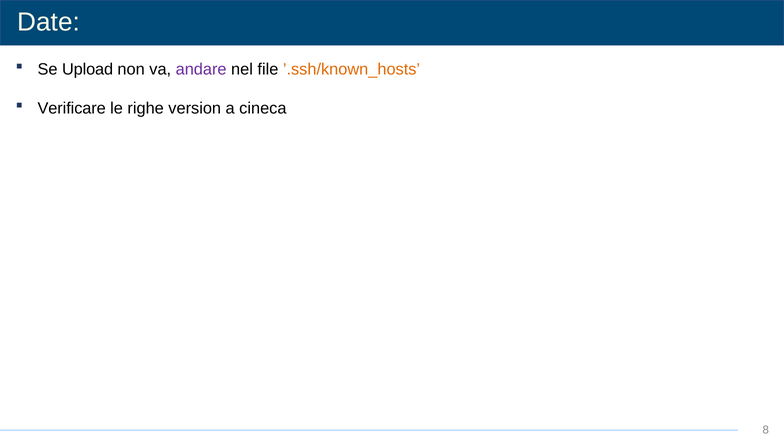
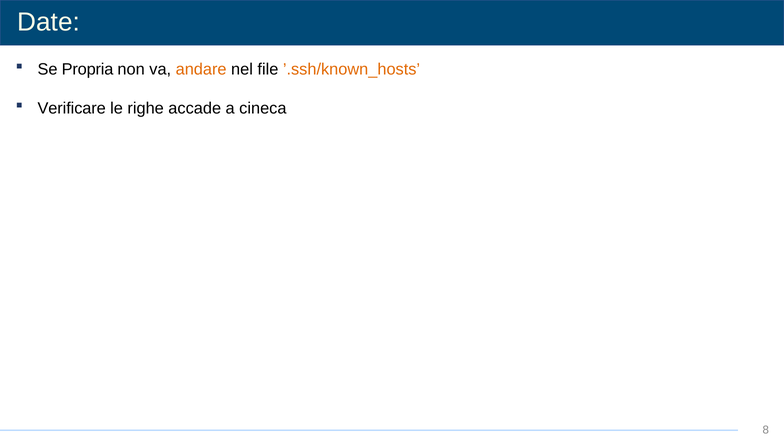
Upload: Upload -> Propria (88, 69)
andare colour: purple -> orange (201, 69)
version: version -> accade (195, 109)
